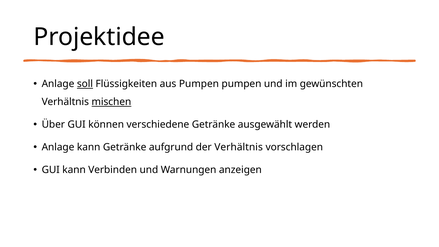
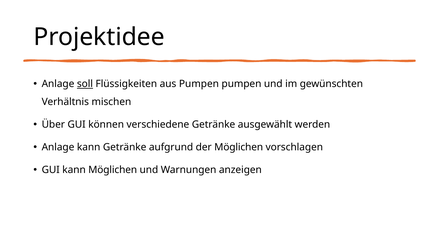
mischen underline: present -> none (111, 102)
der Verhältnis: Verhältnis -> Möglichen (239, 147)
kann Verbinden: Verbinden -> Möglichen (113, 170)
